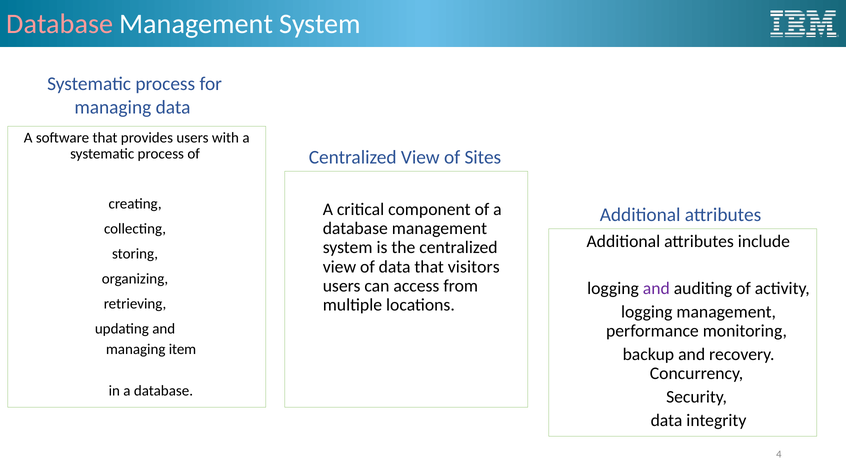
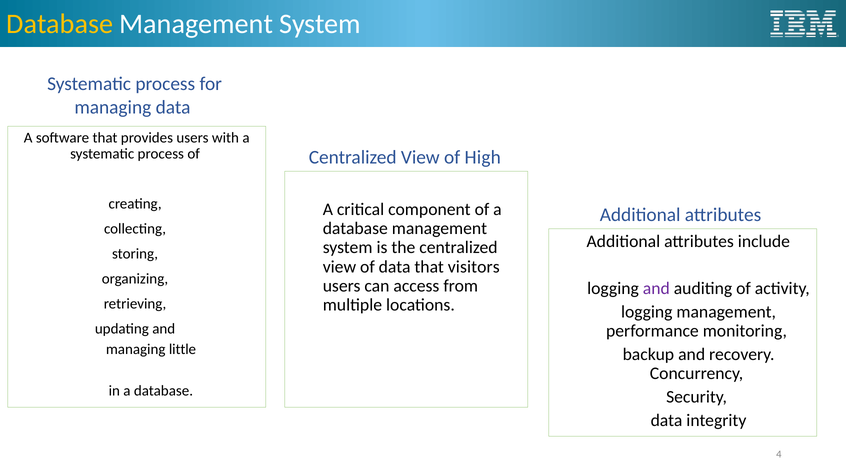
Database colour: pink -> yellow (60, 24)
Sites: Sites -> High (483, 157)
item: item -> little (183, 349)
